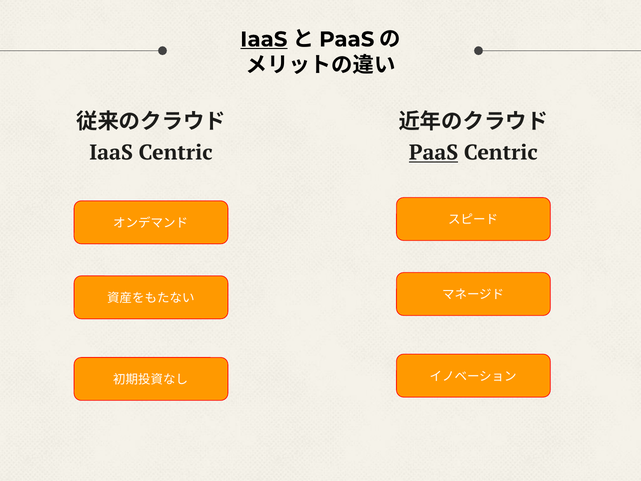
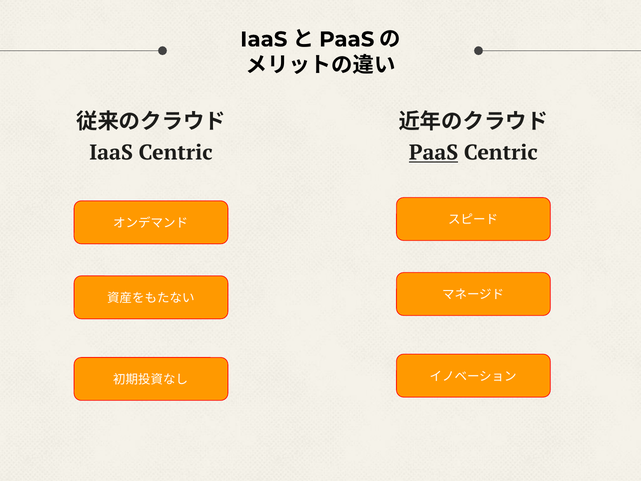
IaaS underline: present -> none (264, 39)
